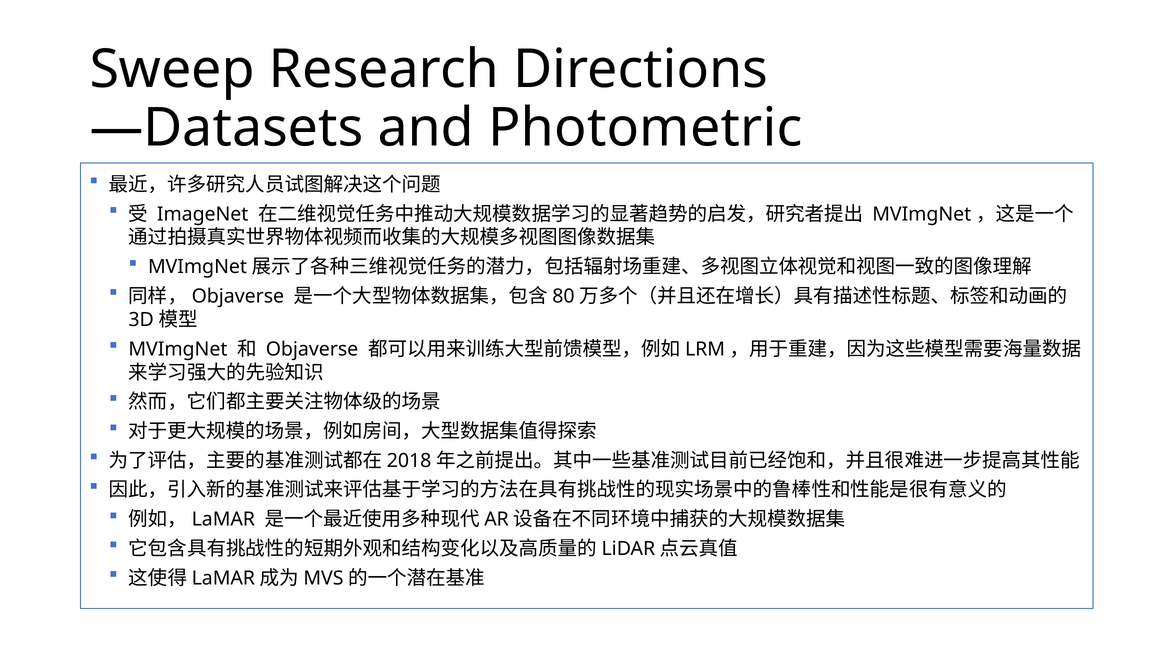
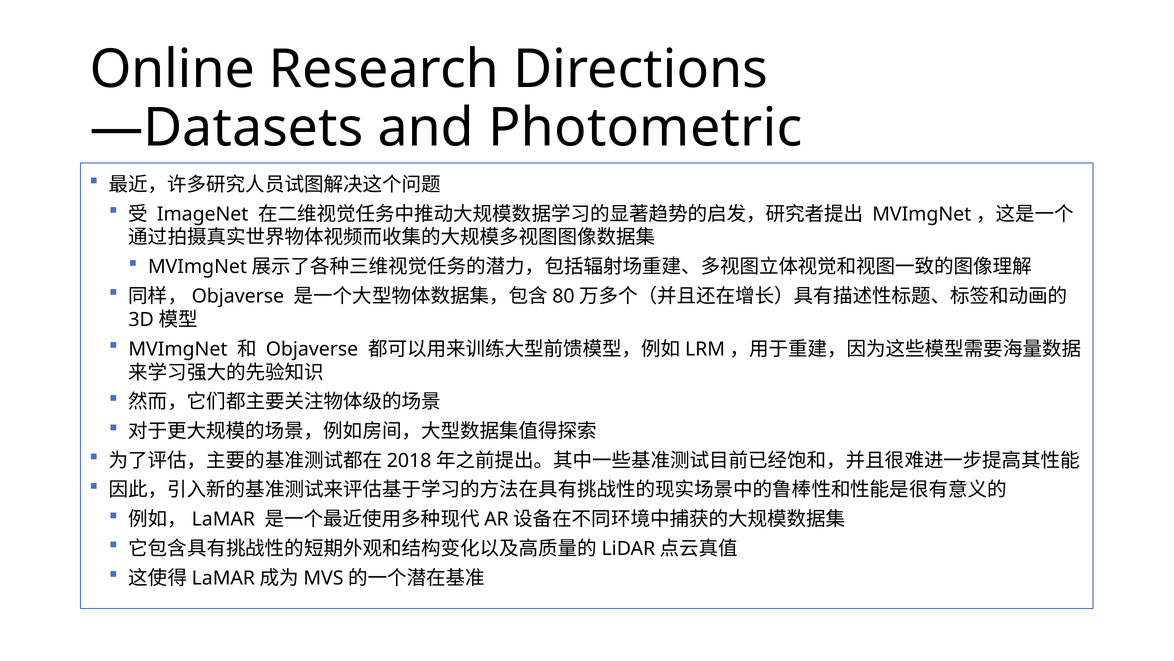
Sweep: Sweep -> Online (172, 70)
